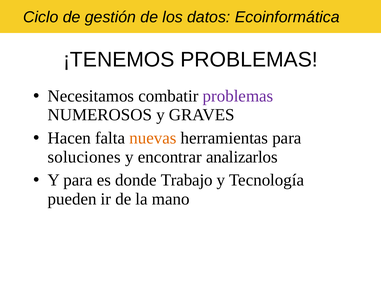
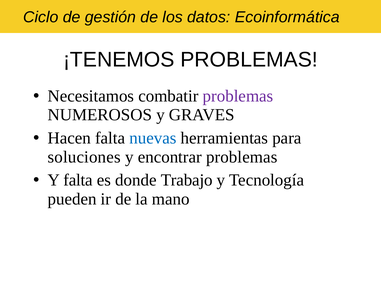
nuevas colour: orange -> blue (153, 138)
encontrar analizarlos: analizarlos -> problemas (242, 157)
Y para: para -> falta (78, 180)
